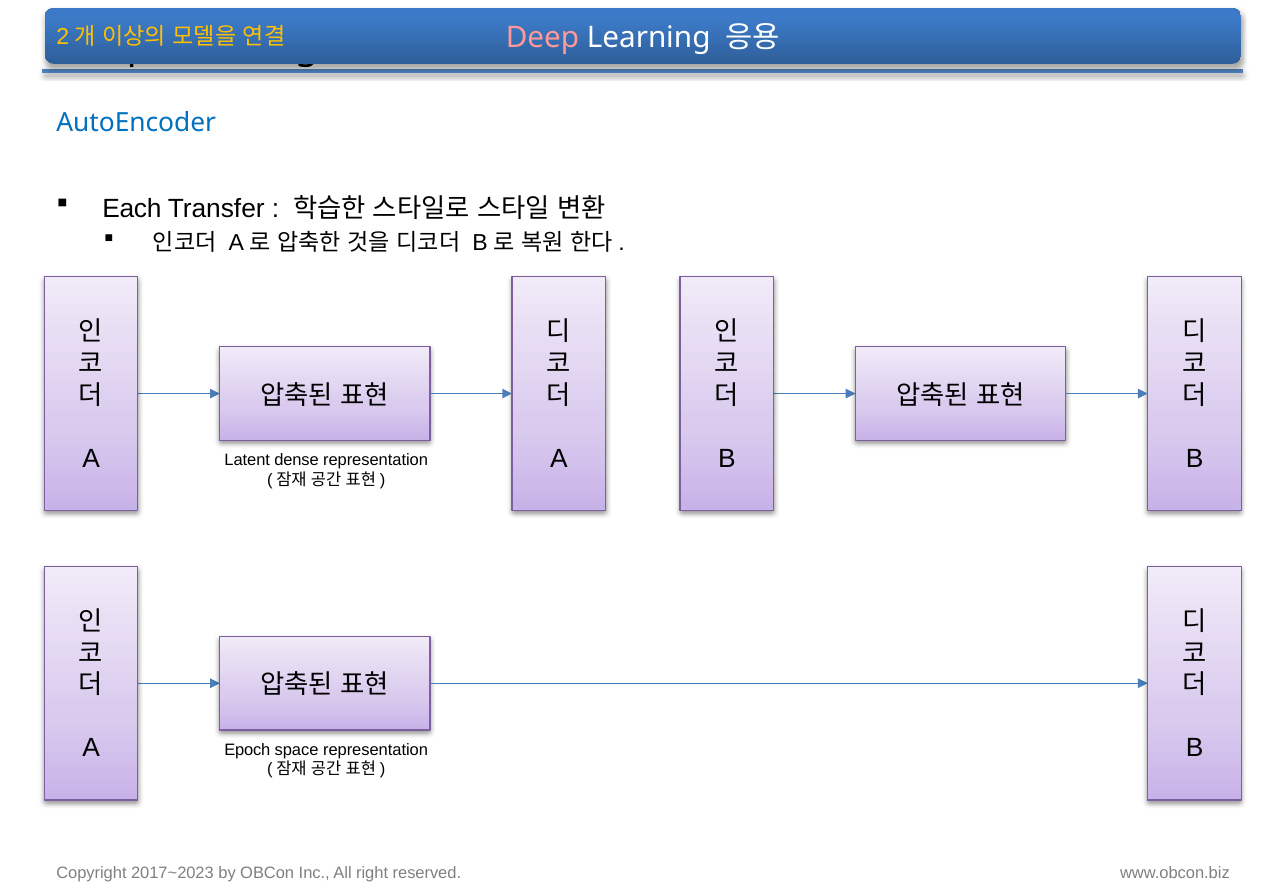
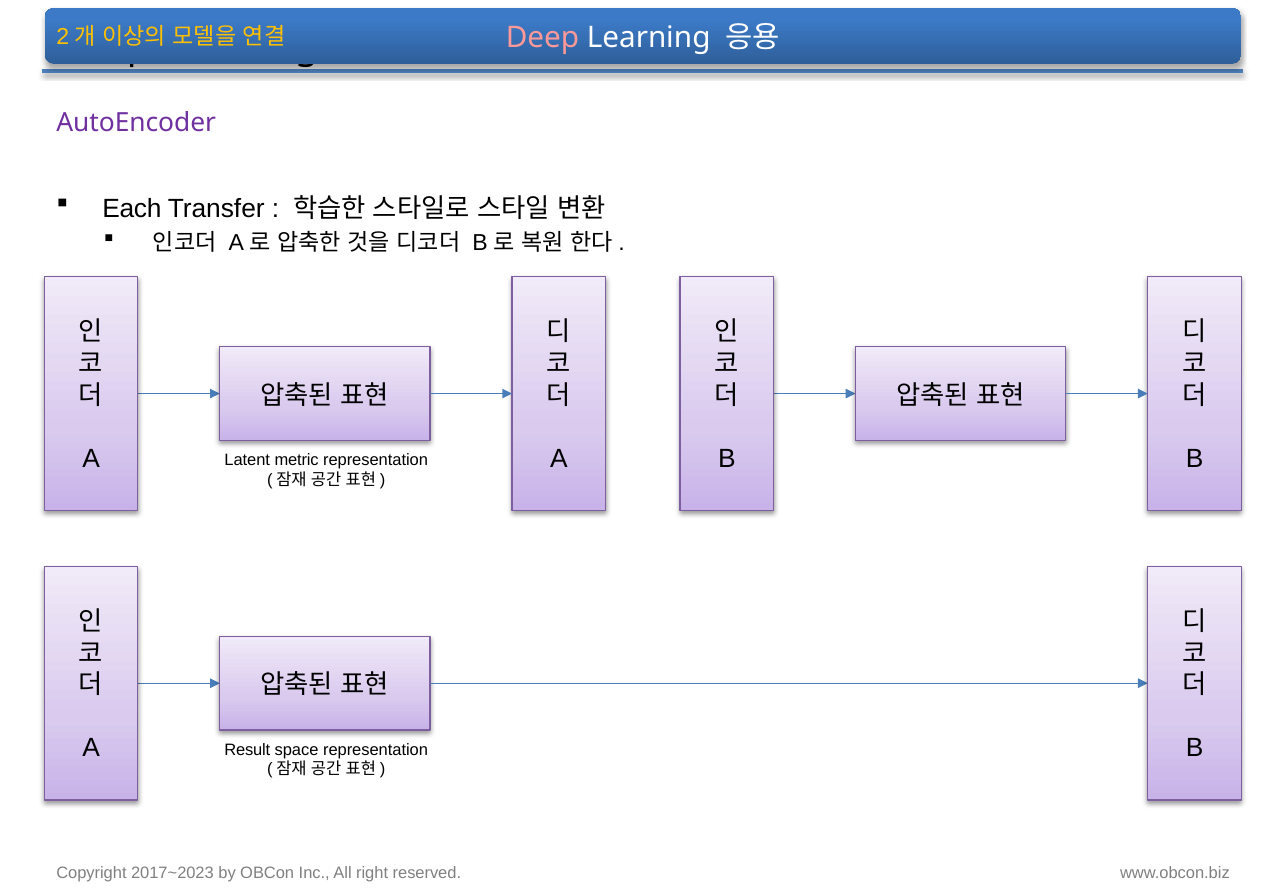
AutoEncoder colour: blue -> purple (136, 123)
dense: dense -> metric (297, 460)
Epoch: Epoch -> Result (247, 750)
